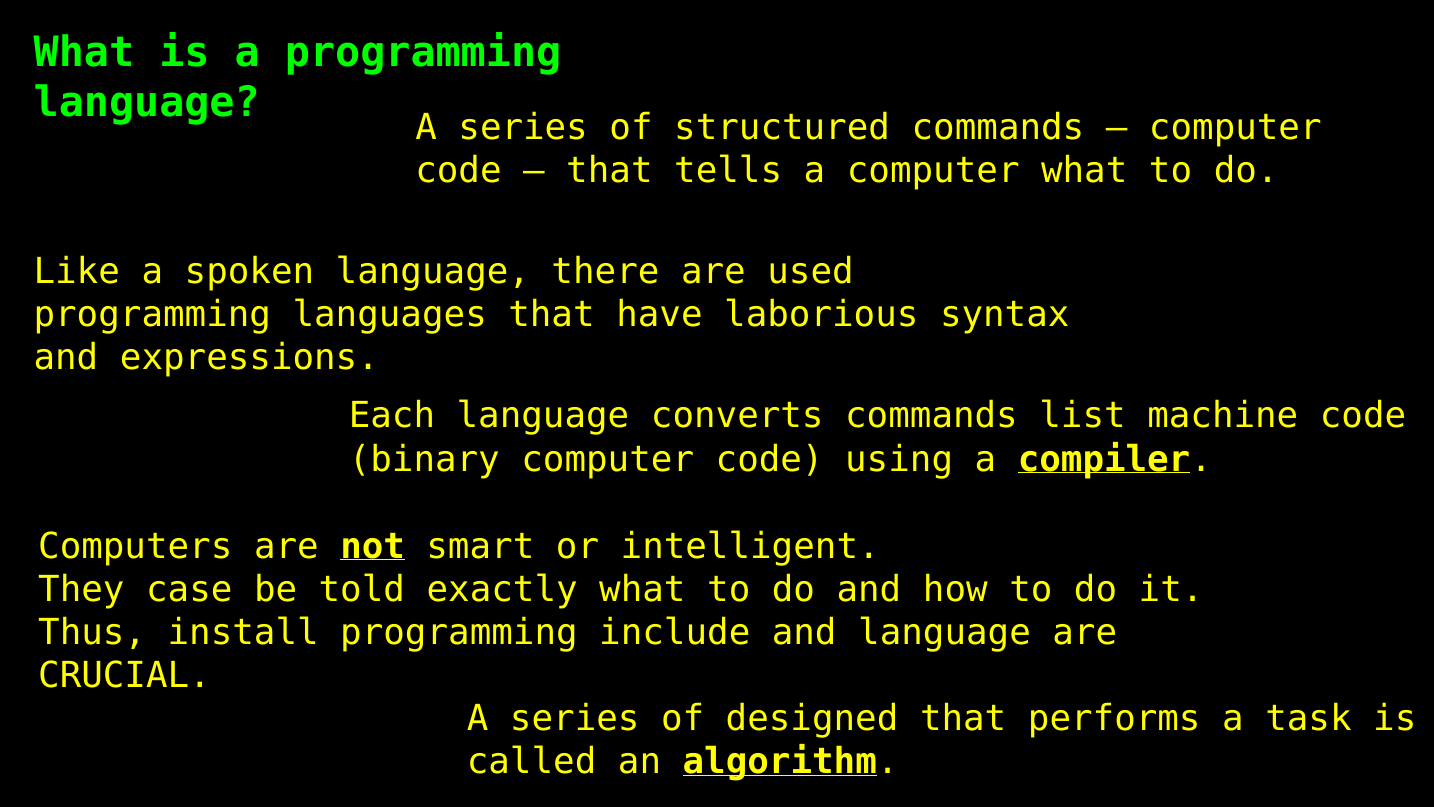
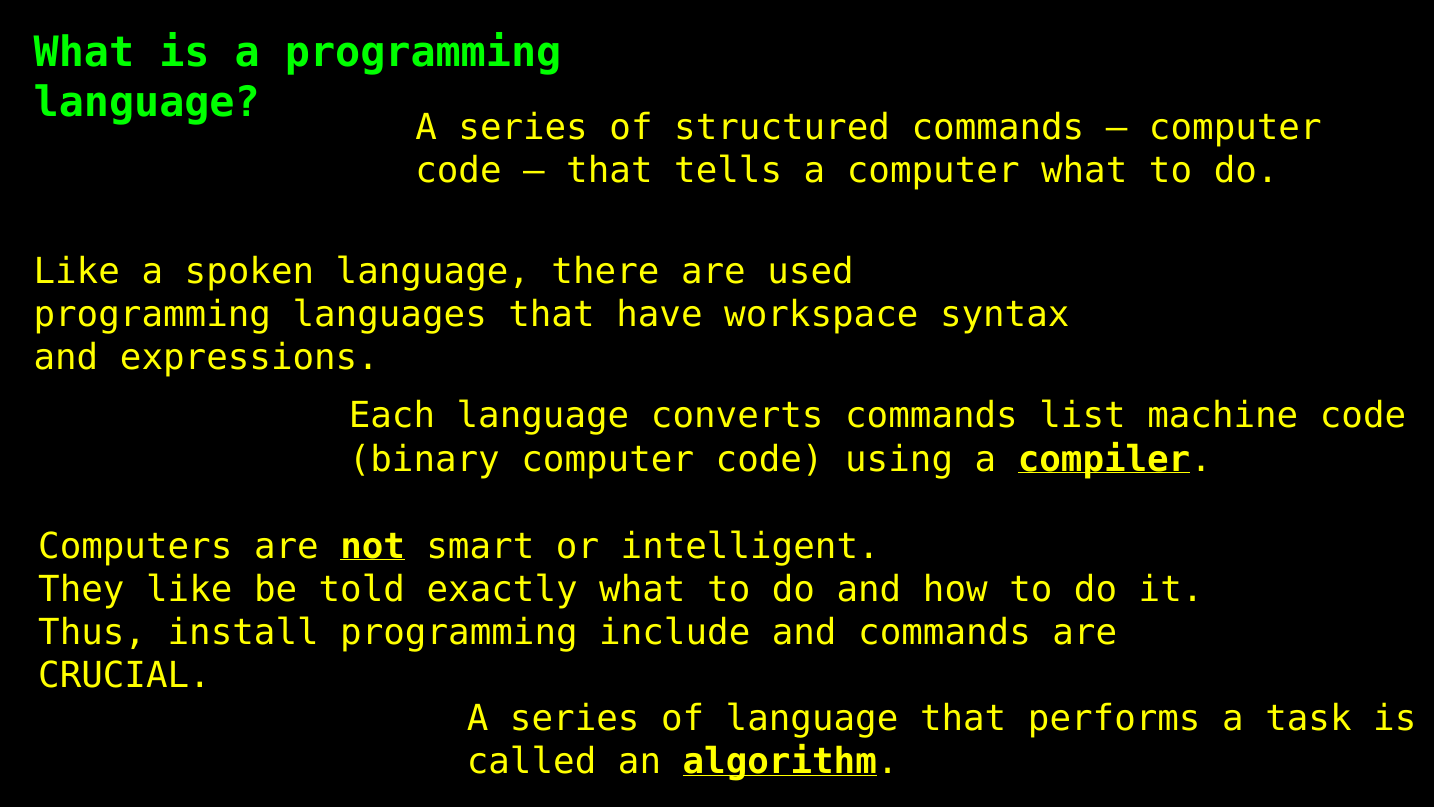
laborious: laborious -> workspace (821, 315)
They case: case -> like (189, 589)
and language: language -> commands (945, 632)
of designed: designed -> language (812, 719)
